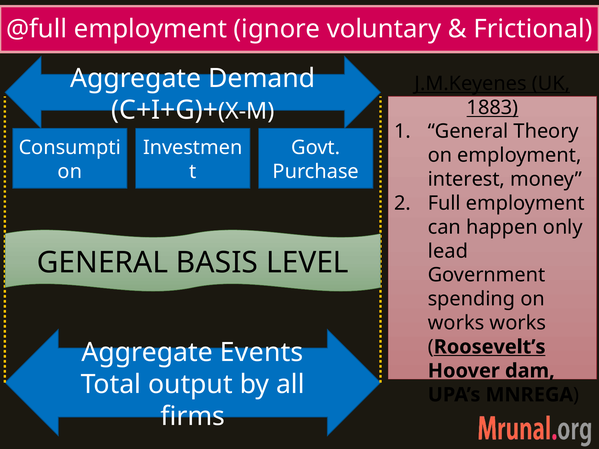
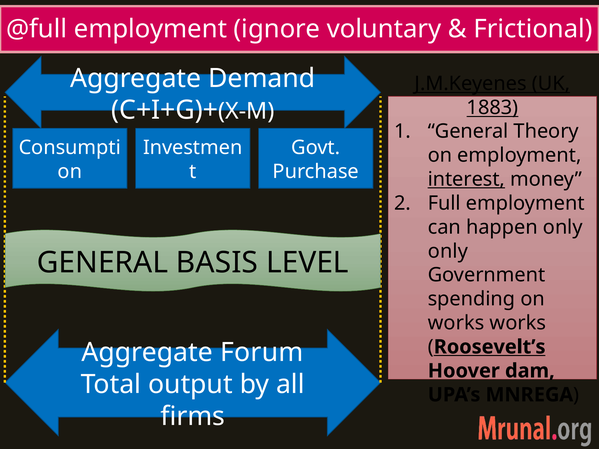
interest underline: none -> present (466, 179)
lead: lead -> only (448, 251)
Events: Events -> Forum (262, 353)
